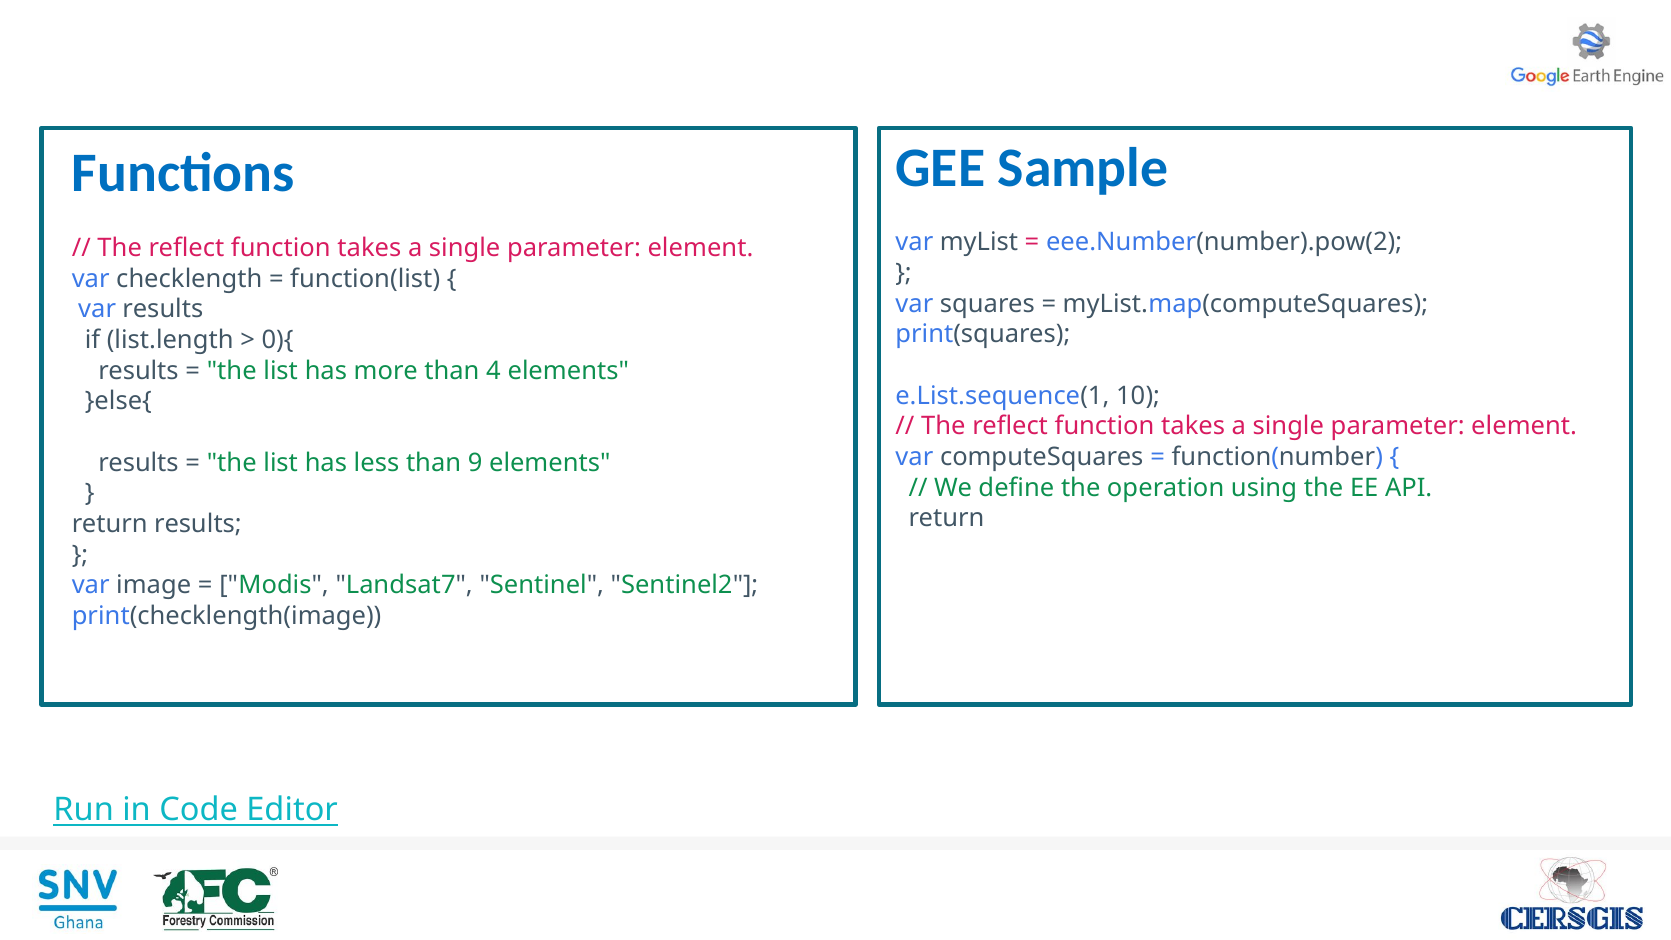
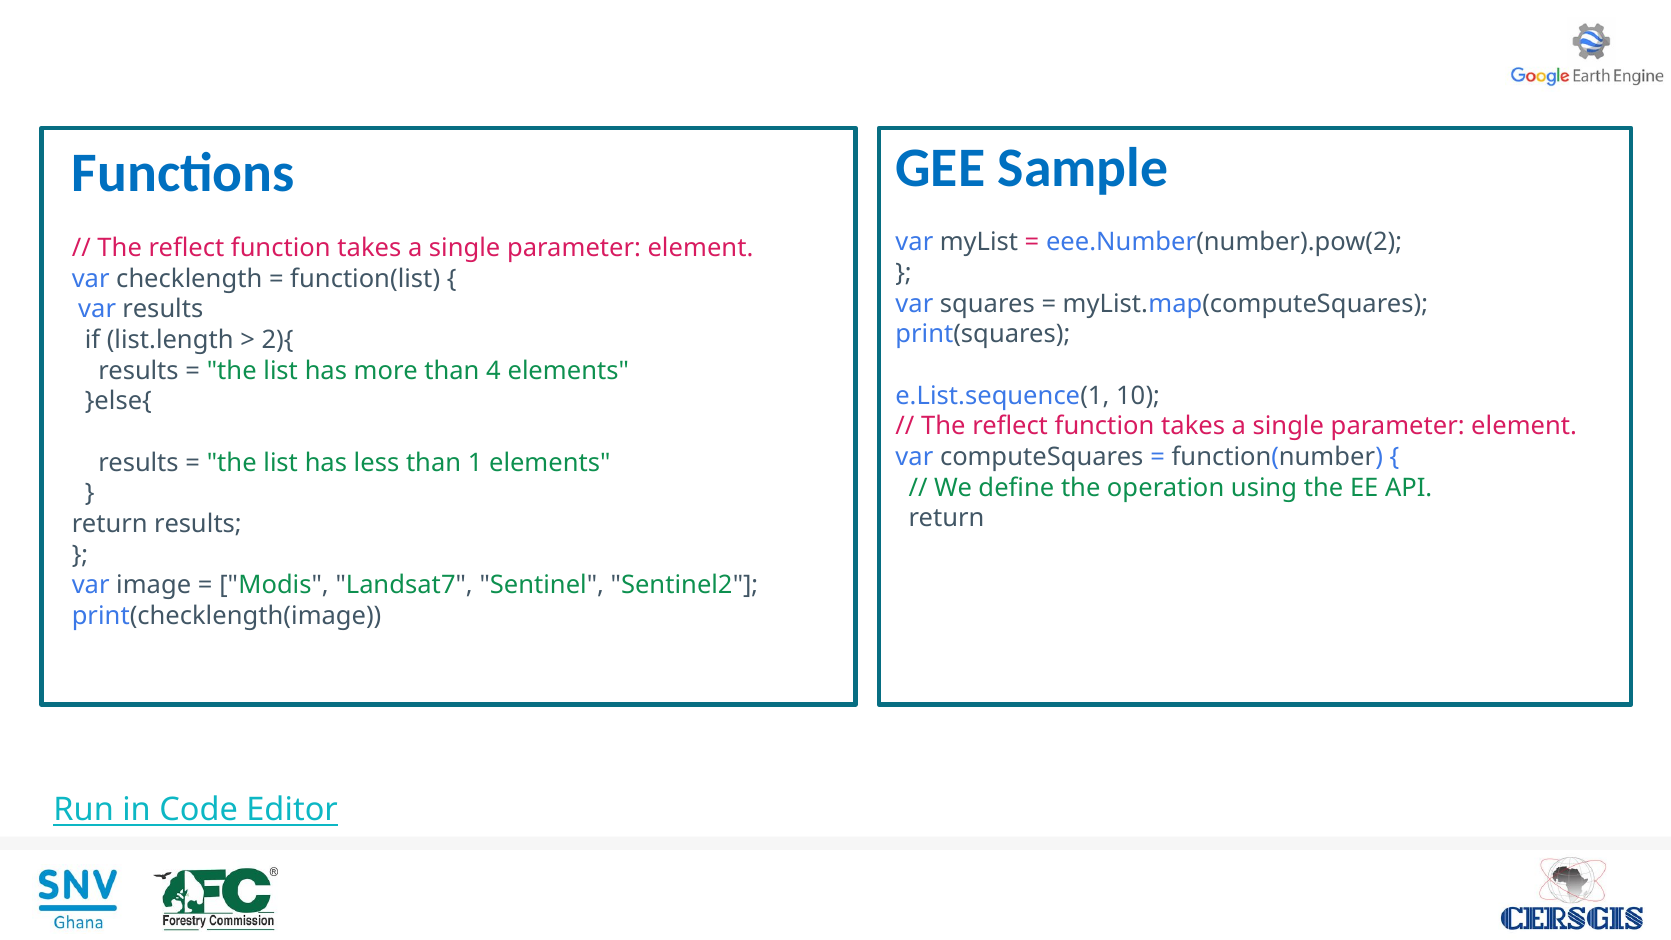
0){: 0){ -> 2){ (278, 340)
9: 9 -> 1 (475, 463)
